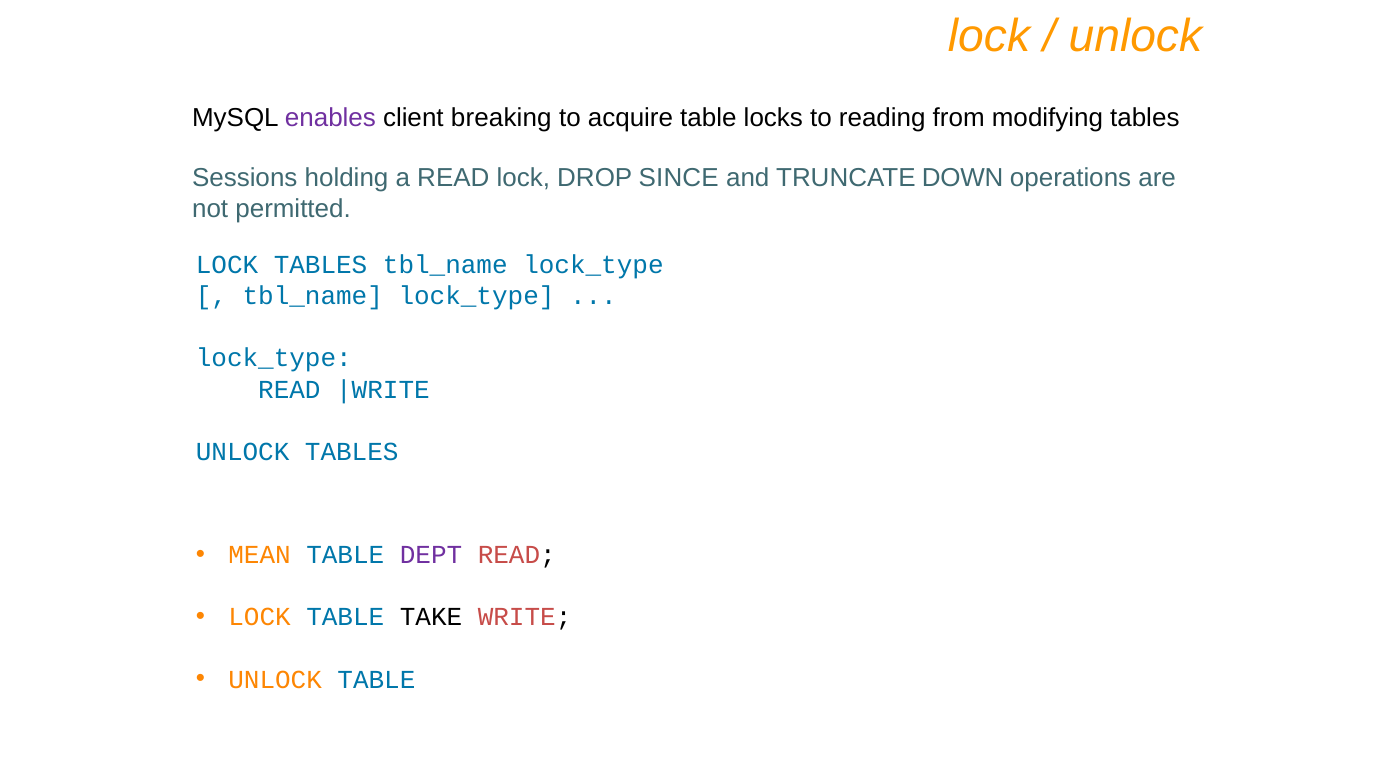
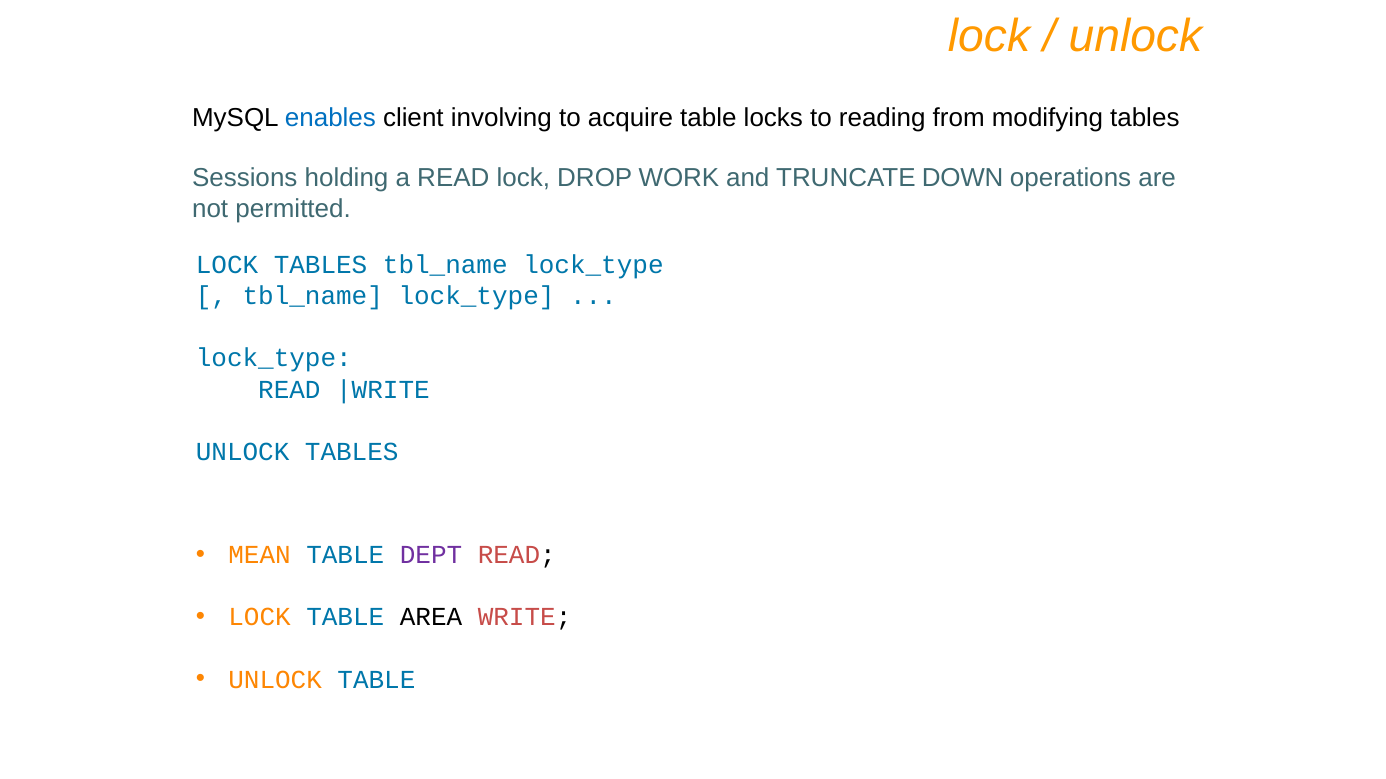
enables colour: purple -> blue (330, 118)
breaking: breaking -> involving (501, 118)
SINCE: SINCE -> WORK (679, 178)
TAKE: TAKE -> AREA (431, 618)
